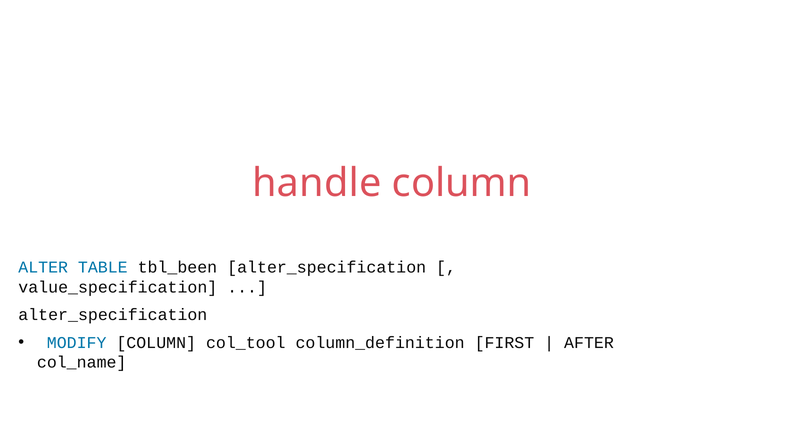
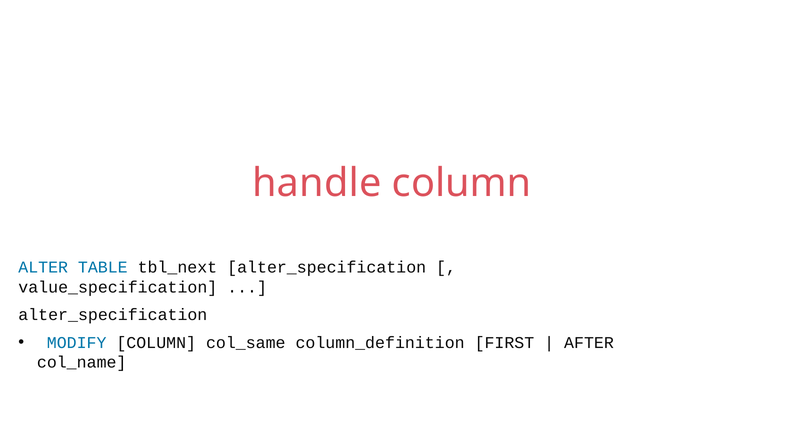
tbl_been: tbl_been -> tbl_next (177, 268)
col_tool: col_tool -> col_same (246, 343)
